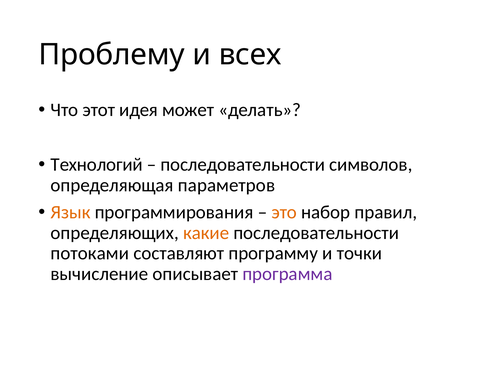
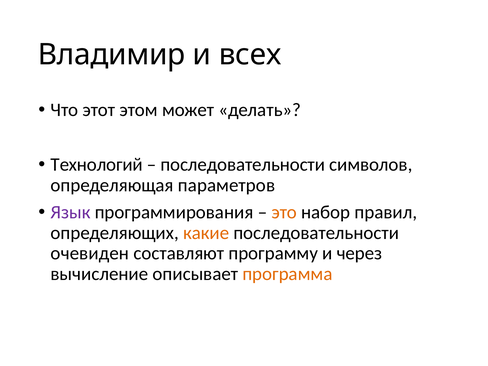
Проблему: Проблему -> Владимир (112, 55)
идея: идея -> этом (139, 110)
Язык colour: orange -> purple (71, 212)
потоками: потоками -> очевиден (90, 253)
точки: точки -> через (360, 253)
программа colour: purple -> orange (287, 274)
